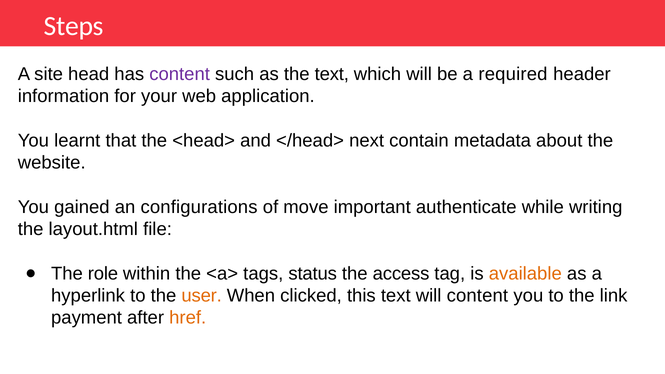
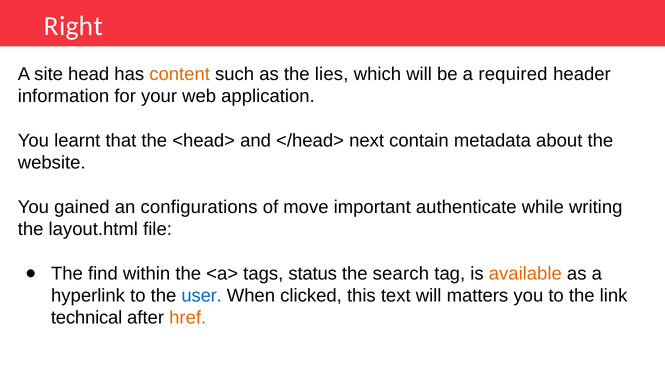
Steps: Steps -> Right (73, 26)
content colour: purple -> orange (180, 74)
the text: text -> lies (332, 74)
role: role -> find (103, 274)
access: access -> search (401, 274)
user colour: orange -> blue (202, 296)
will content: content -> matters (477, 296)
payment: payment -> technical (87, 318)
